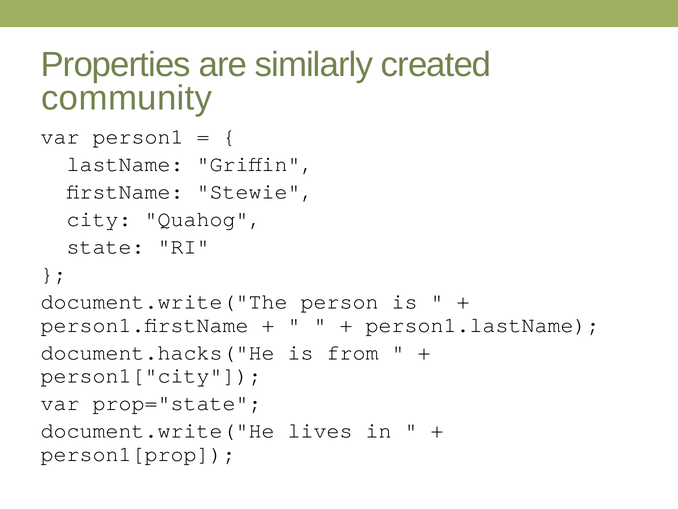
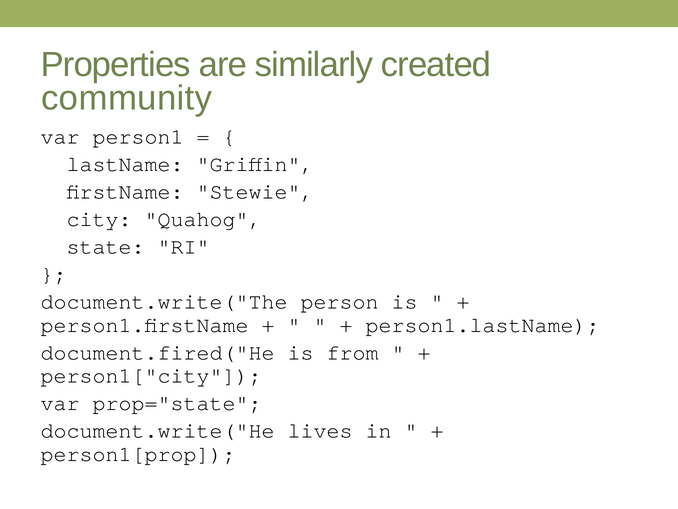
document.hacks("He: document.hacks("He -> document.fired("He (158, 352)
